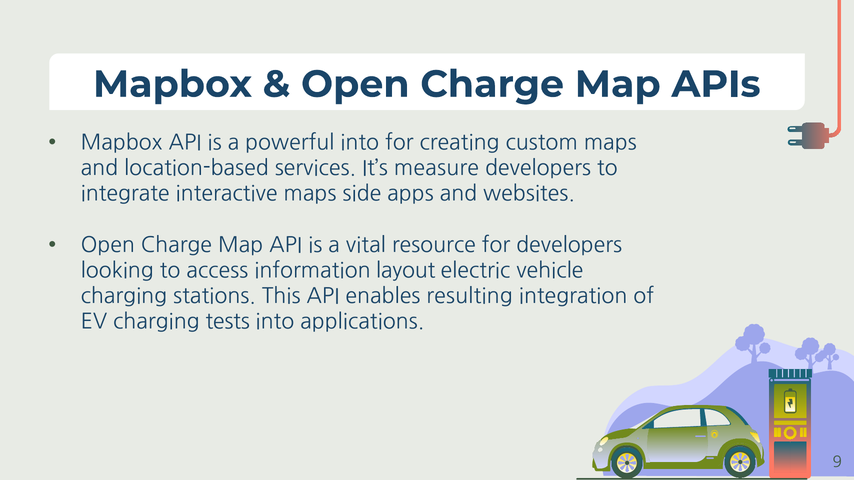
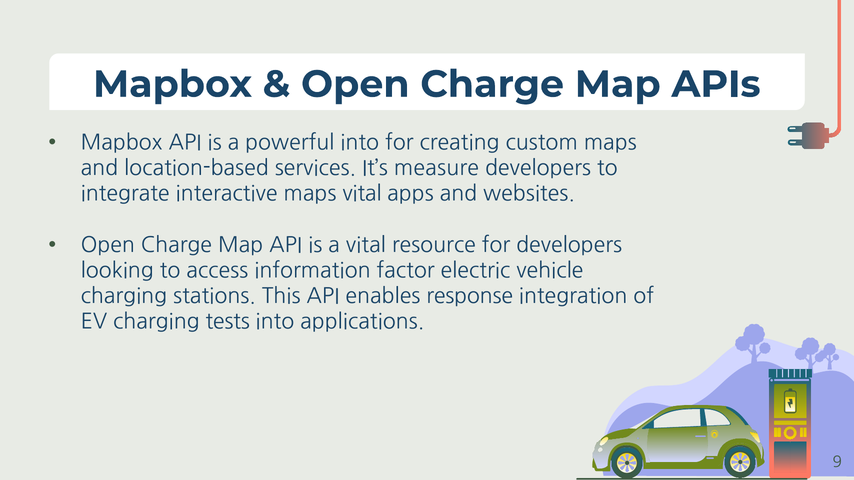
maps side: side -> vital (362, 194)
layout: layout -> factor (406, 271)
resulting: resulting -> response (470, 297)
